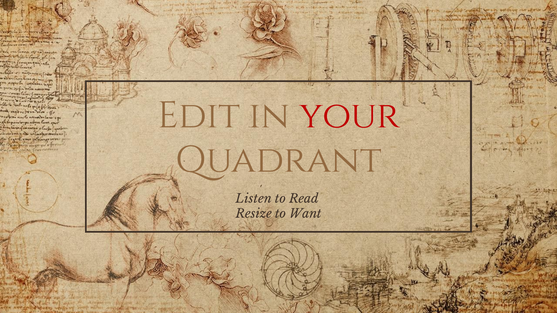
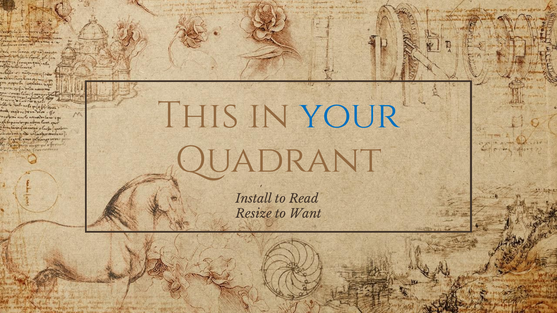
Edit: Edit -> This (198, 115)
your colour: red -> blue (349, 115)
Listen: Listen -> Install (254, 199)
